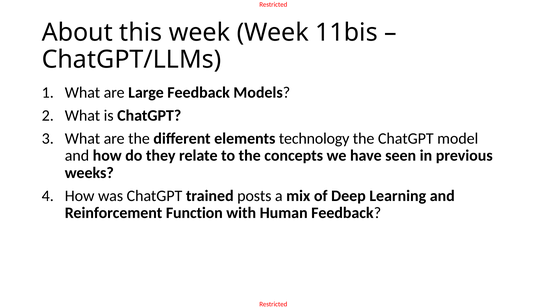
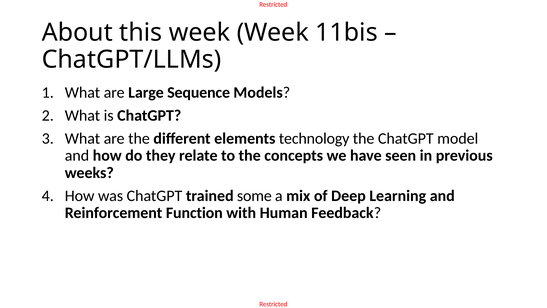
Large Feedback: Feedback -> Sequence (199, 92)
posts: posts -> some (254, 196)
